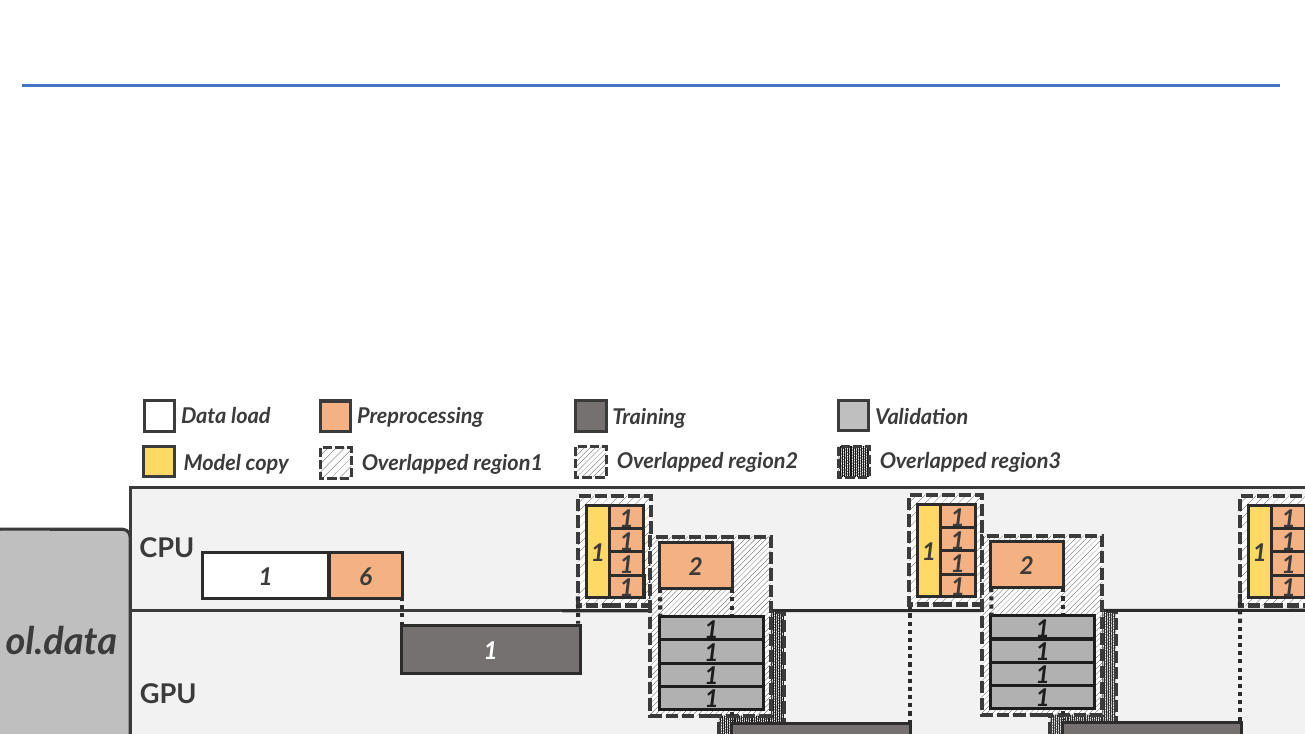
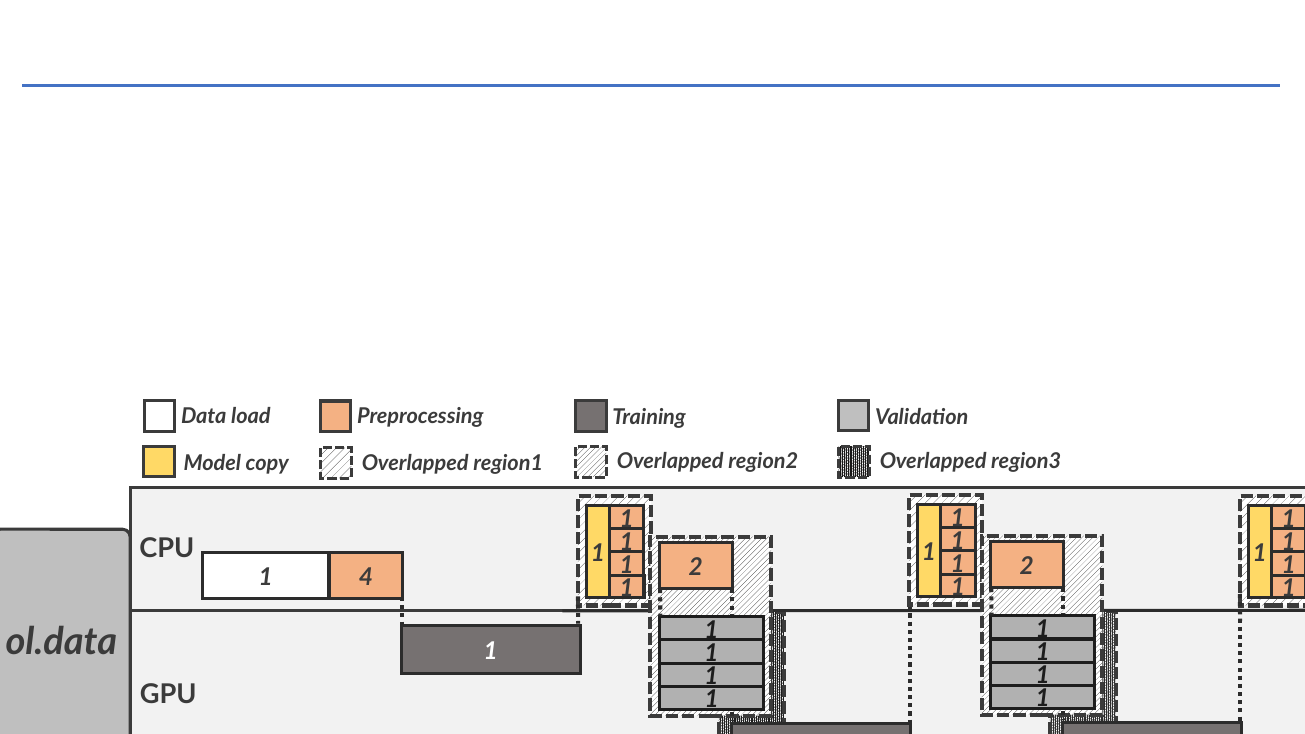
6: 6 -> 4 (366, 577)
